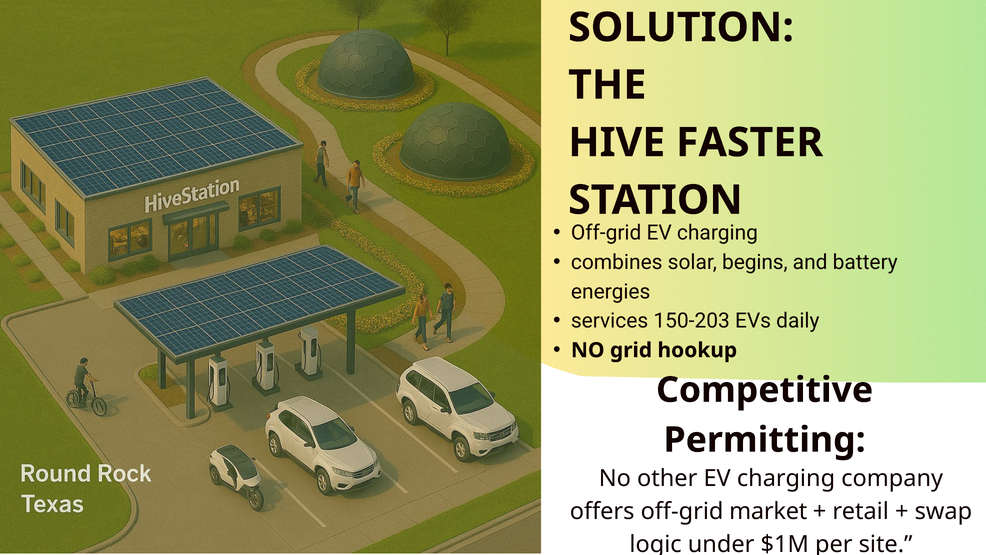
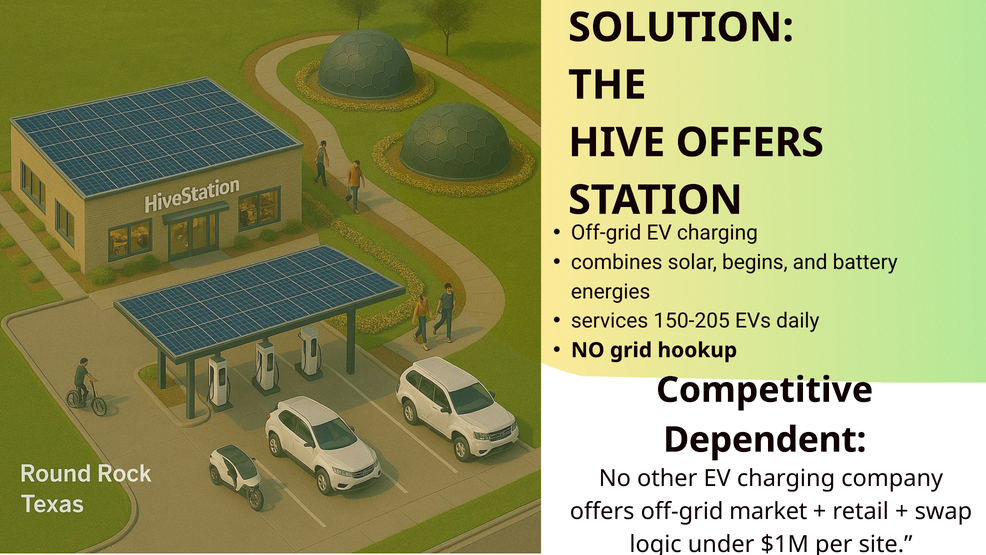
HIVE FASTER: FASTER -> OFFERS (750, 143)
150-203: 150-203 -> 150-205 (692, 321)
Permitting: Permitting -> Dependent (765, 440)
